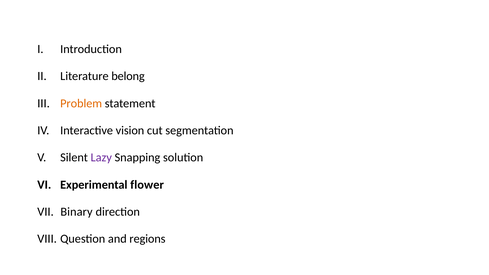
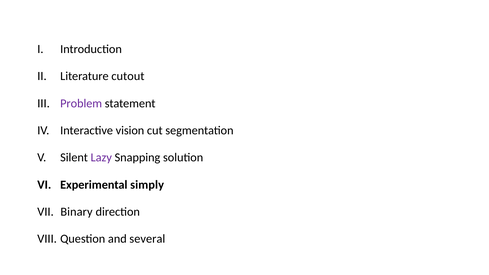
belong: belong -> cutout (128, 76)
Problem colour: orange -> purple (81, 103)
flower: flower -> simply (147, 185)
regions: regions -> several (147, 239)
